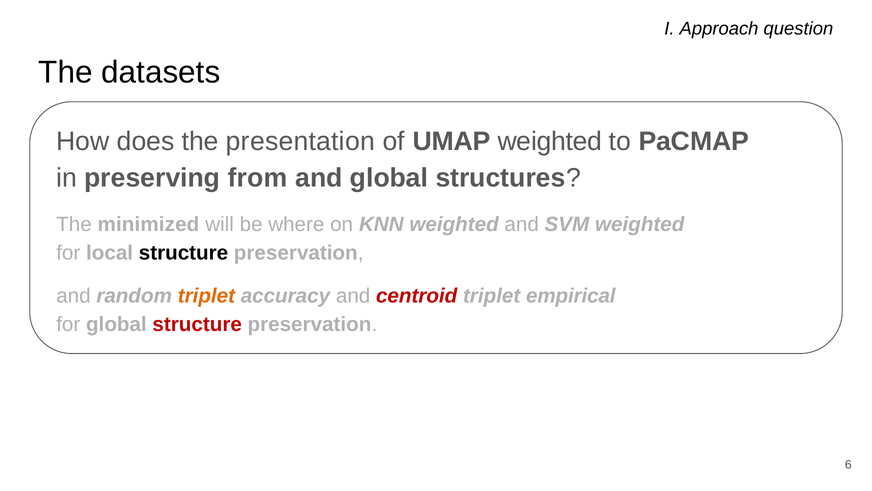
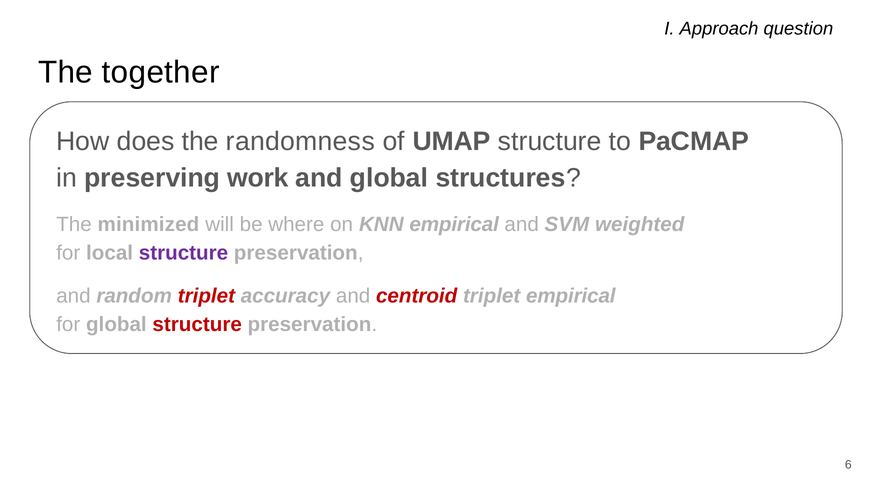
datasets: datasets -> together (161, 72)
presentation: presentation -> randomness (300, 141)
UMAP weighted: weighted -> structure (550, 141)
from: from -> work (258, 178)
KNN weighted: weighted -> empirical (454, 224)
structure colour: black -> purple (183, 253)
triplet colour: orange -> red (206, 296)
